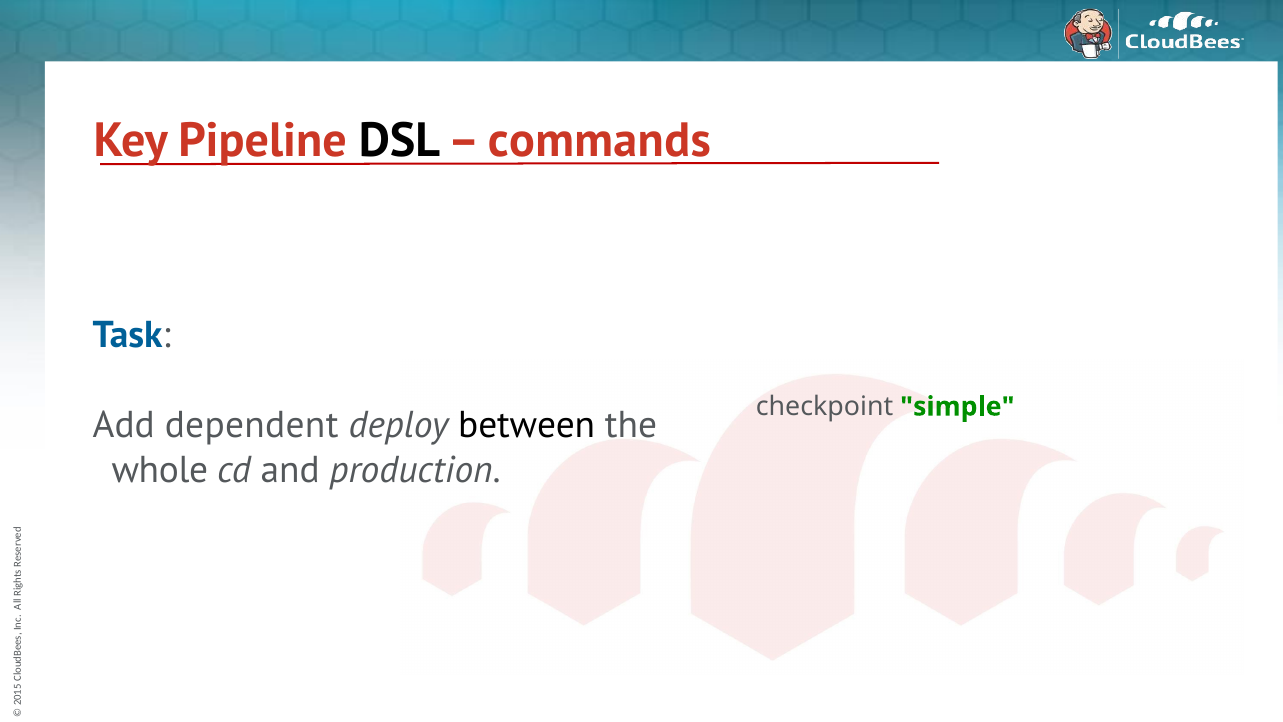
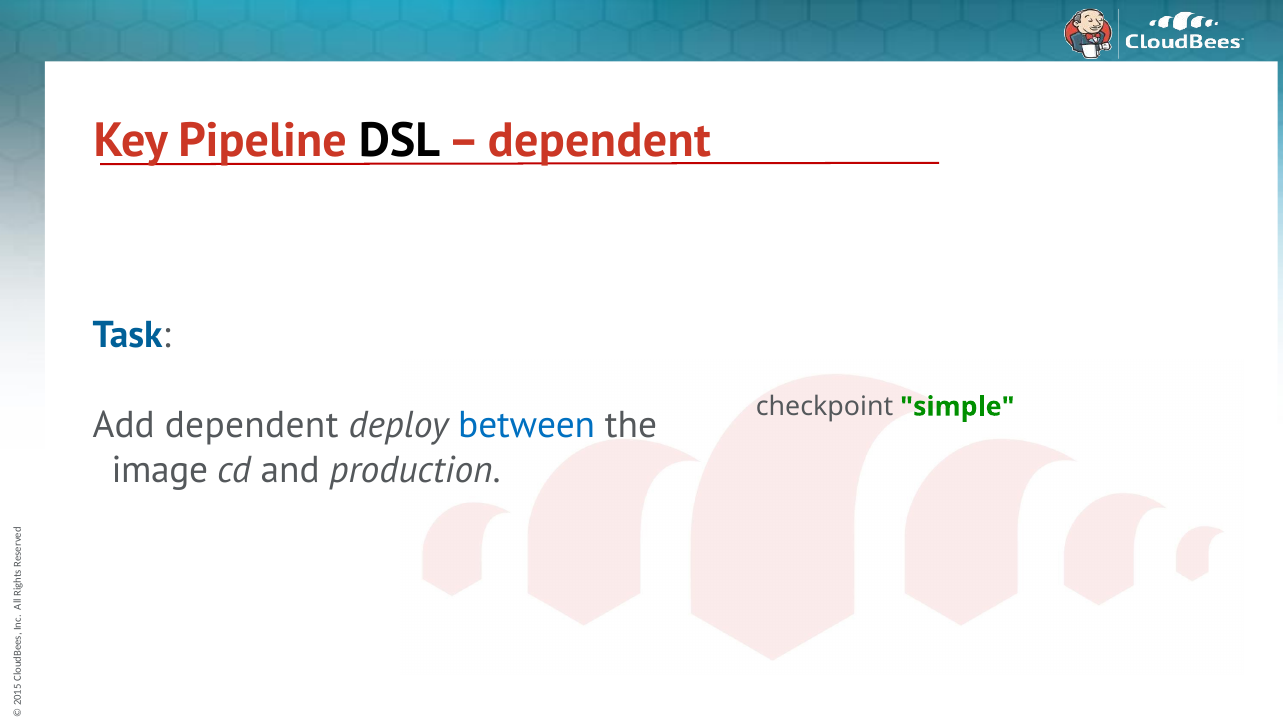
commands: commands -> dependent (599, 141)
between colour: black -> blue (527, 425)
whole: whole -> image (160, 470)
